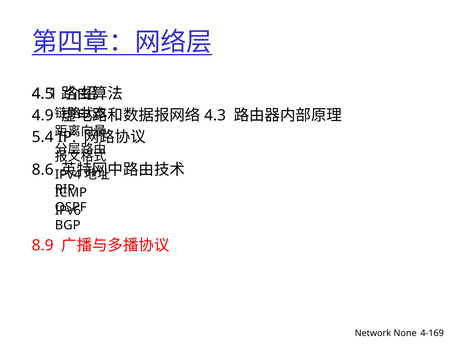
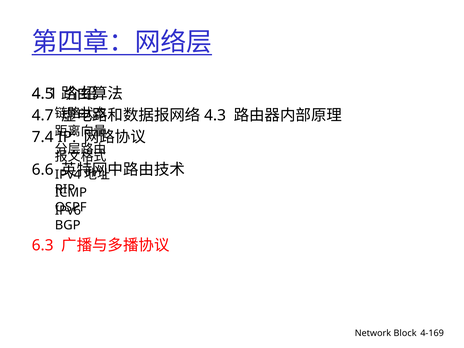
4.9: 4.9 -> 4.7 (43, 116)
5.4: 5.4 -> 7.4 (43, 137)
8.6: 8.6 -> 6.6 (43, 170)
8.9: 8.9 -> 6.3 (43, 245)
None: None -> Block (405, 333)
